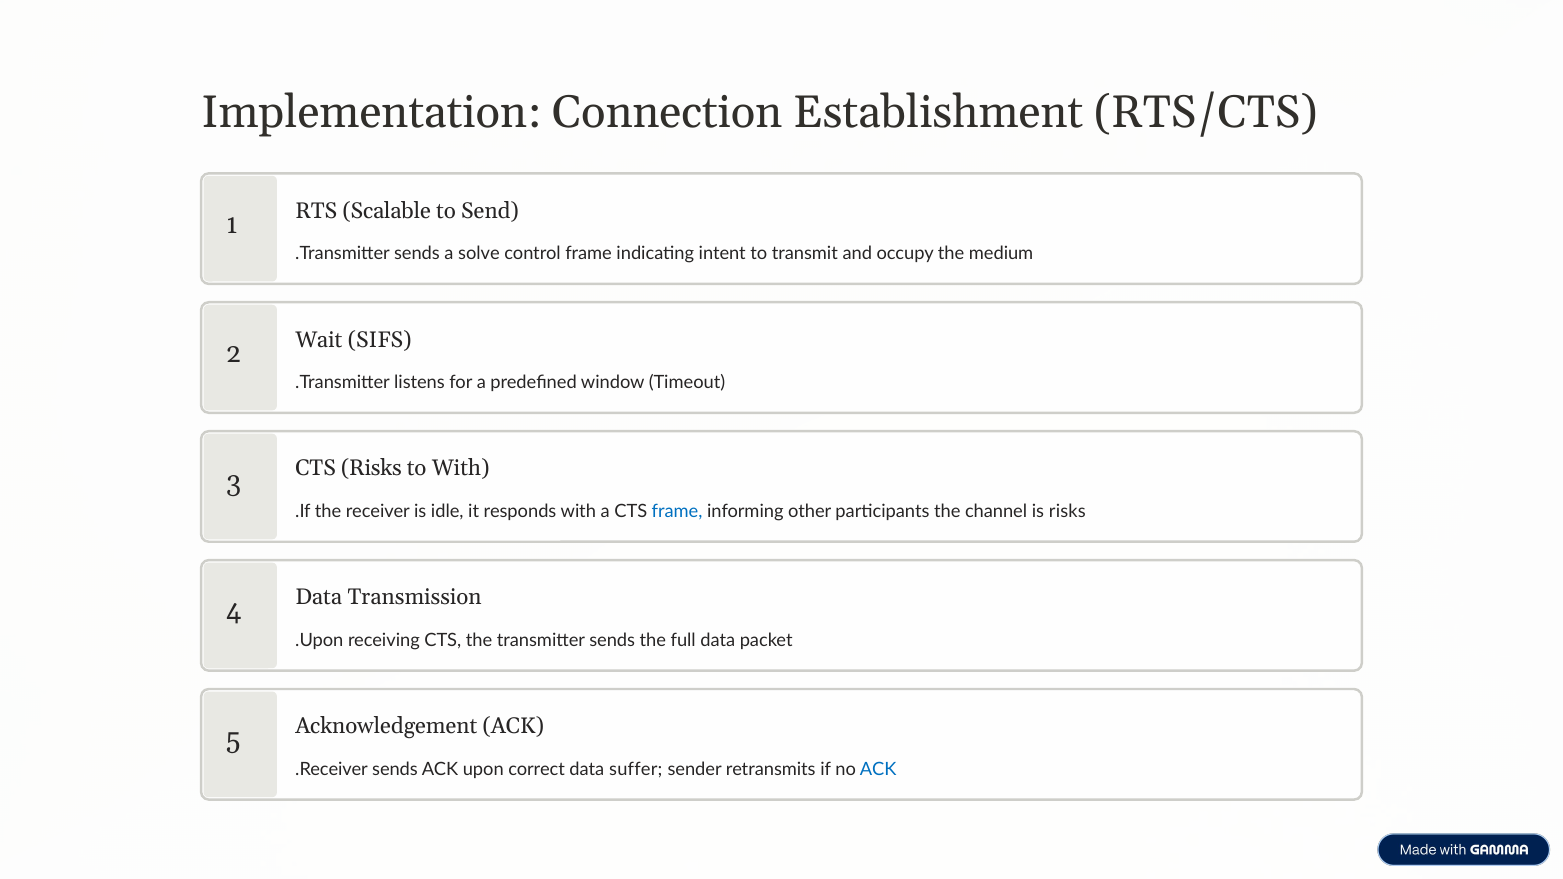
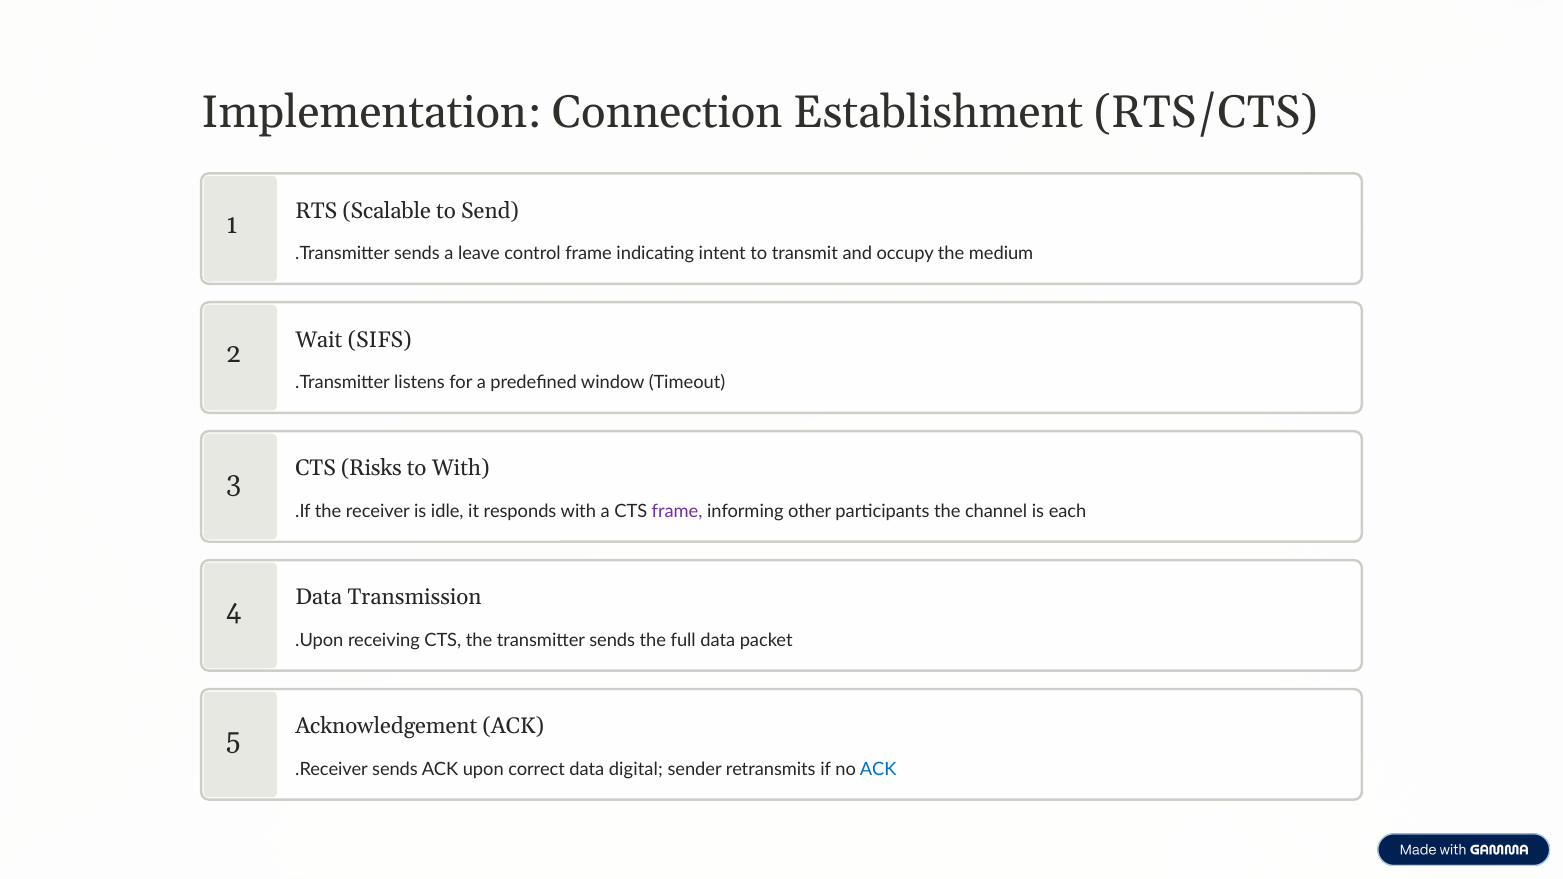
solve: solve -> leave (479, 253)
frame colour: blue -> purple (677, 511)
is risks: risks -> each (1068, 511)
suffer: suffer -> digital (636, 769)
